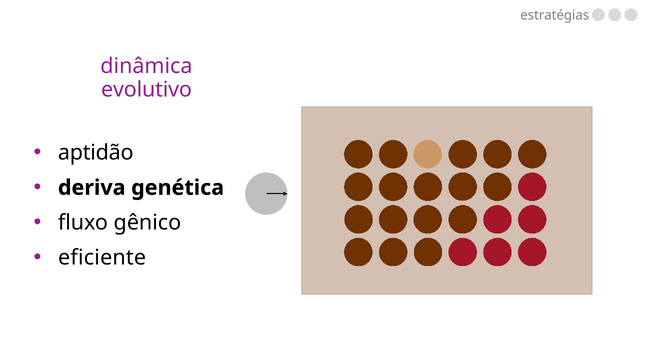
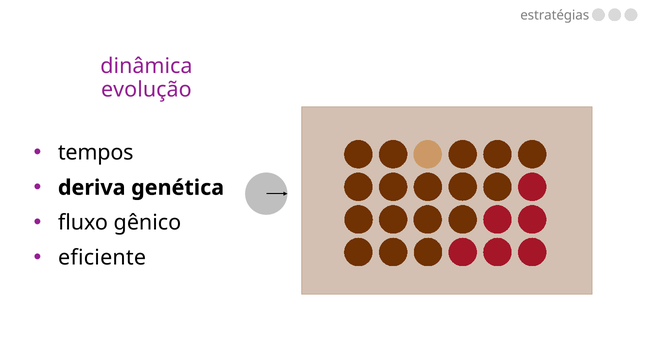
evolutivo: evolutivo -> evolução (146, 90)
aptidão: aptidão -> tempos (96, 153)
